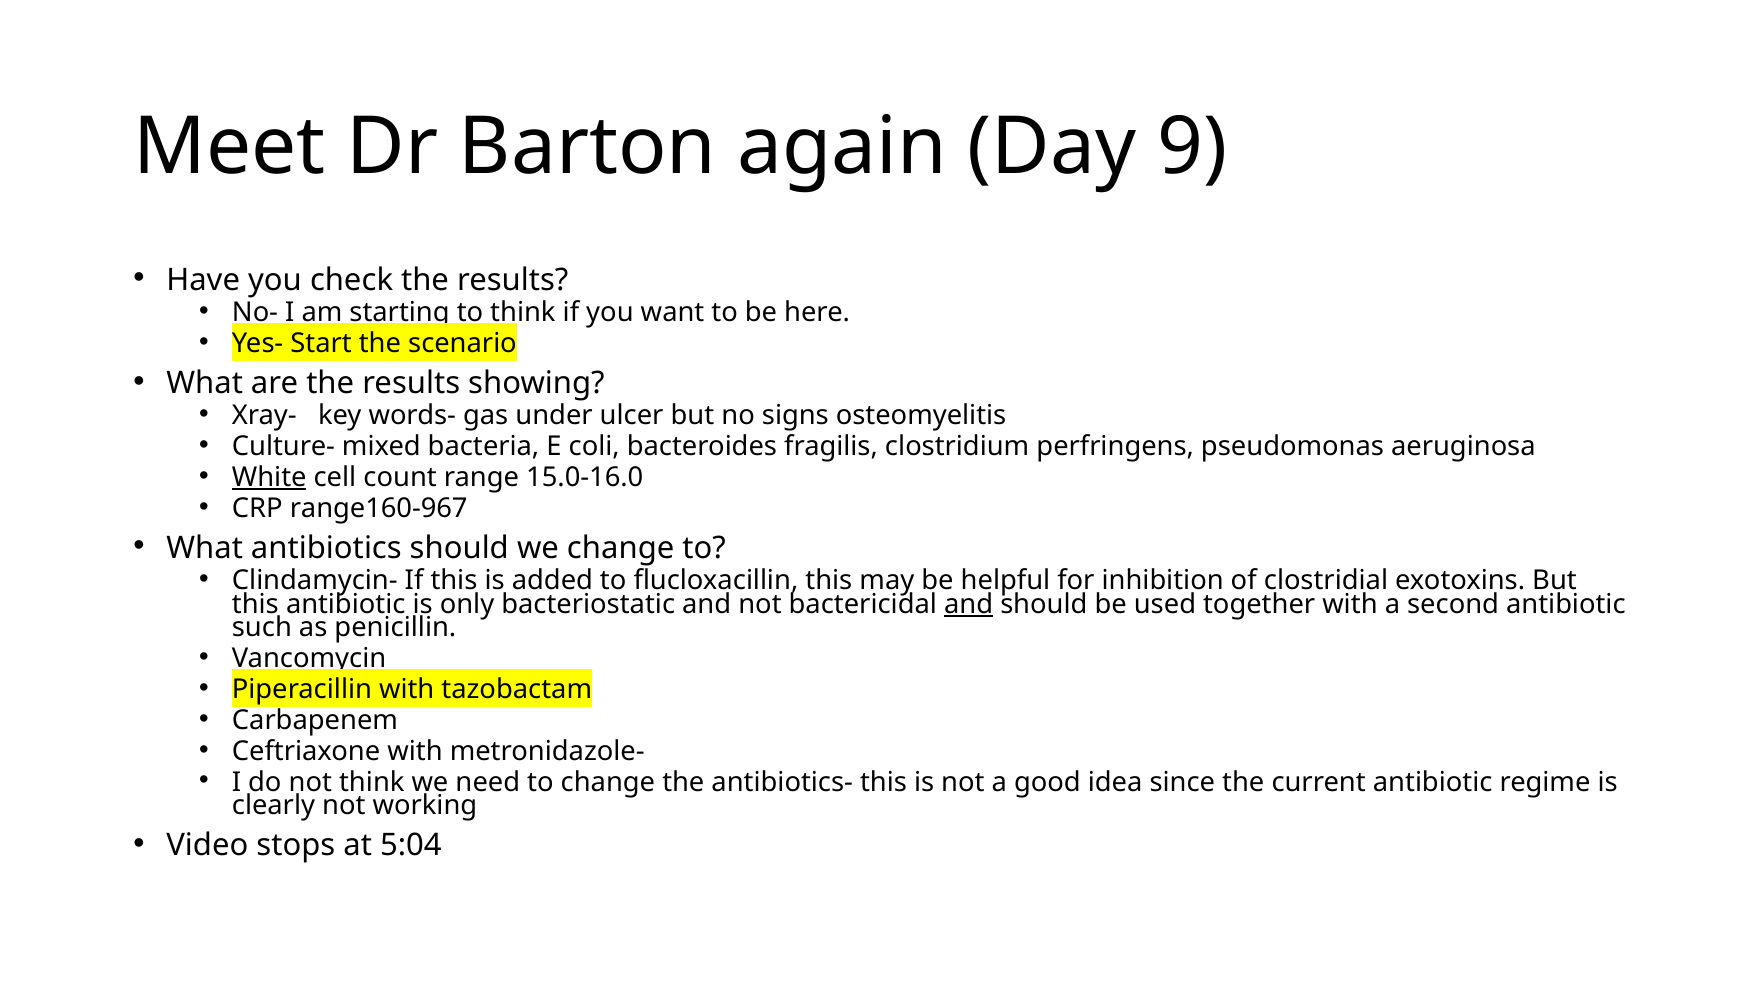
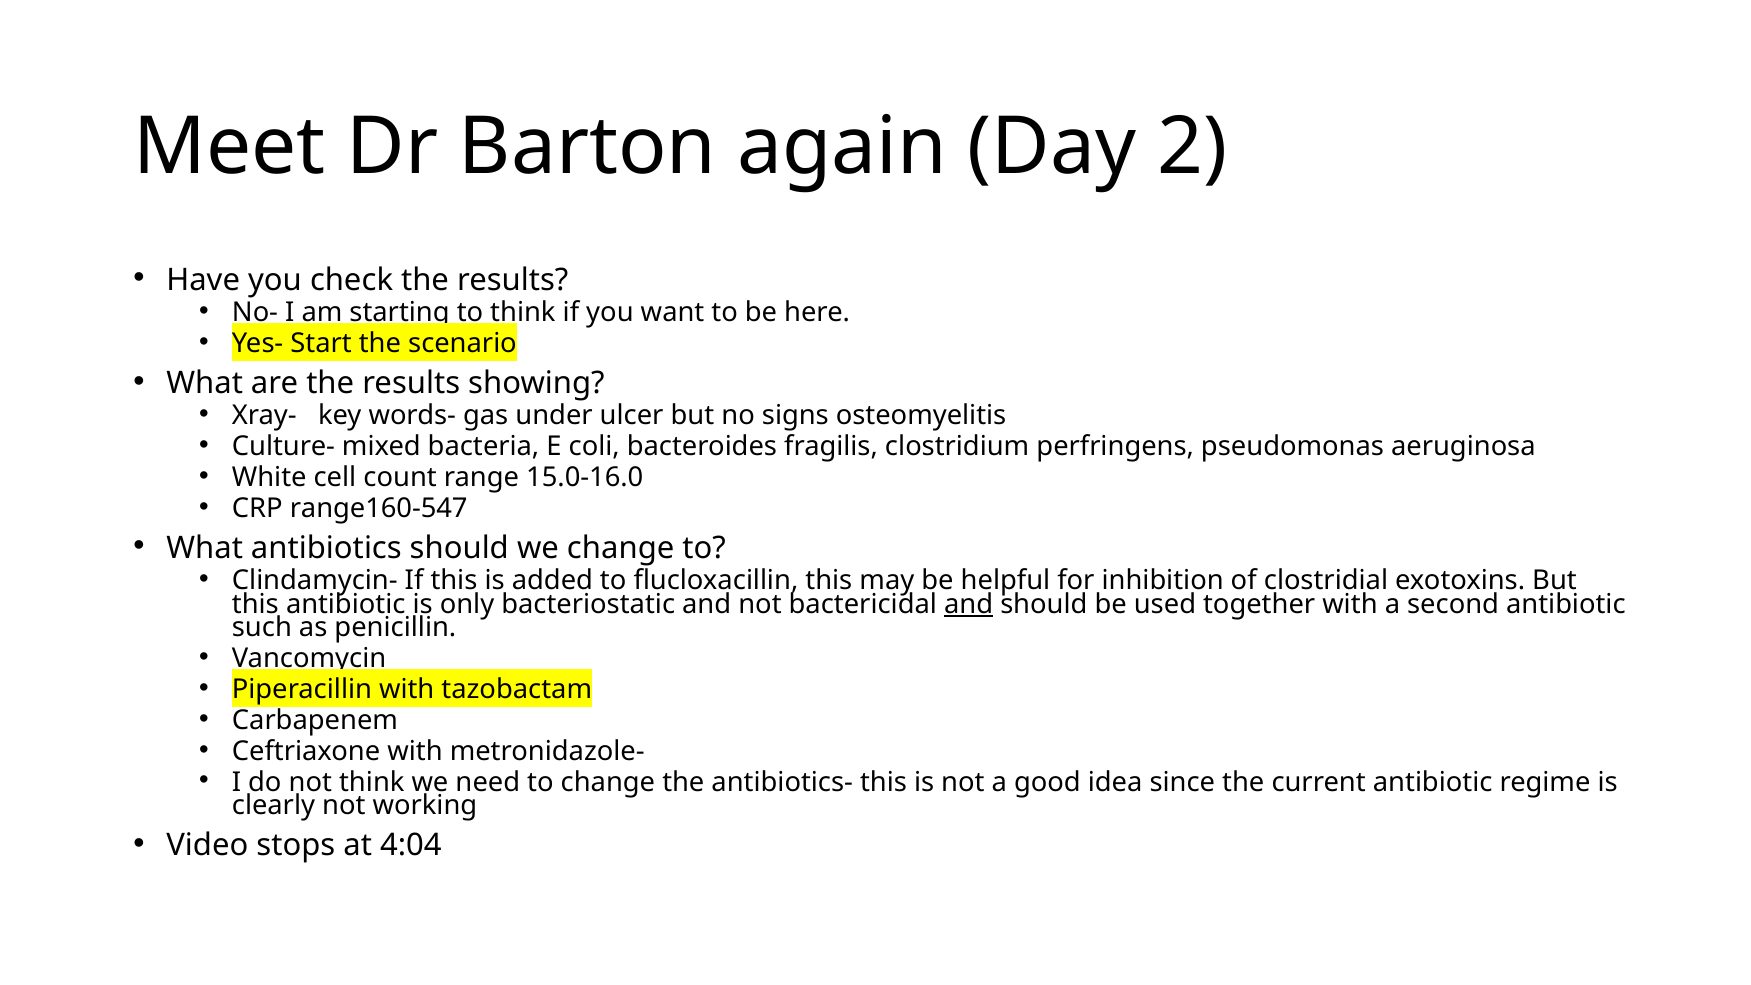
9: 9 -> 2 (1192, 147)
White underline: present -> none (269, 477)
range160-967: range160-967 -> range160-547 (379, 508)
5:04: 5:04 -> 4:04 (411, 845)
